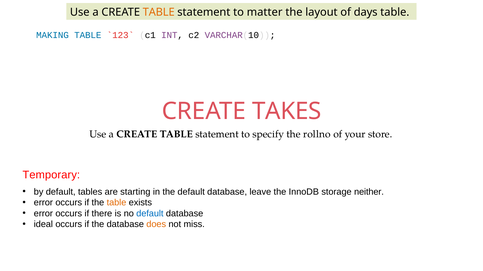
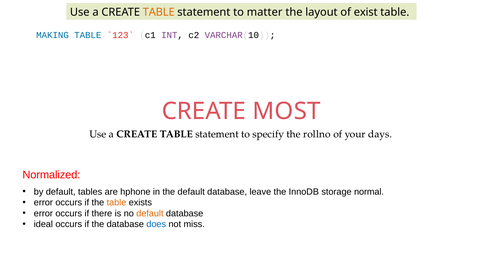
days: days -> exist (366, 12)
TAKES: TAKES -> MOST (287, 112)
store: store -> days (380, 135)
Temporary: Temporary -> Normalized (51, 175)
starting: starting -> hphone (135, 192)
neither: neither -> normal (369, 192)
default colour: blue -> orange (150, 214)
does colour: orange -> blue (156, 225)
